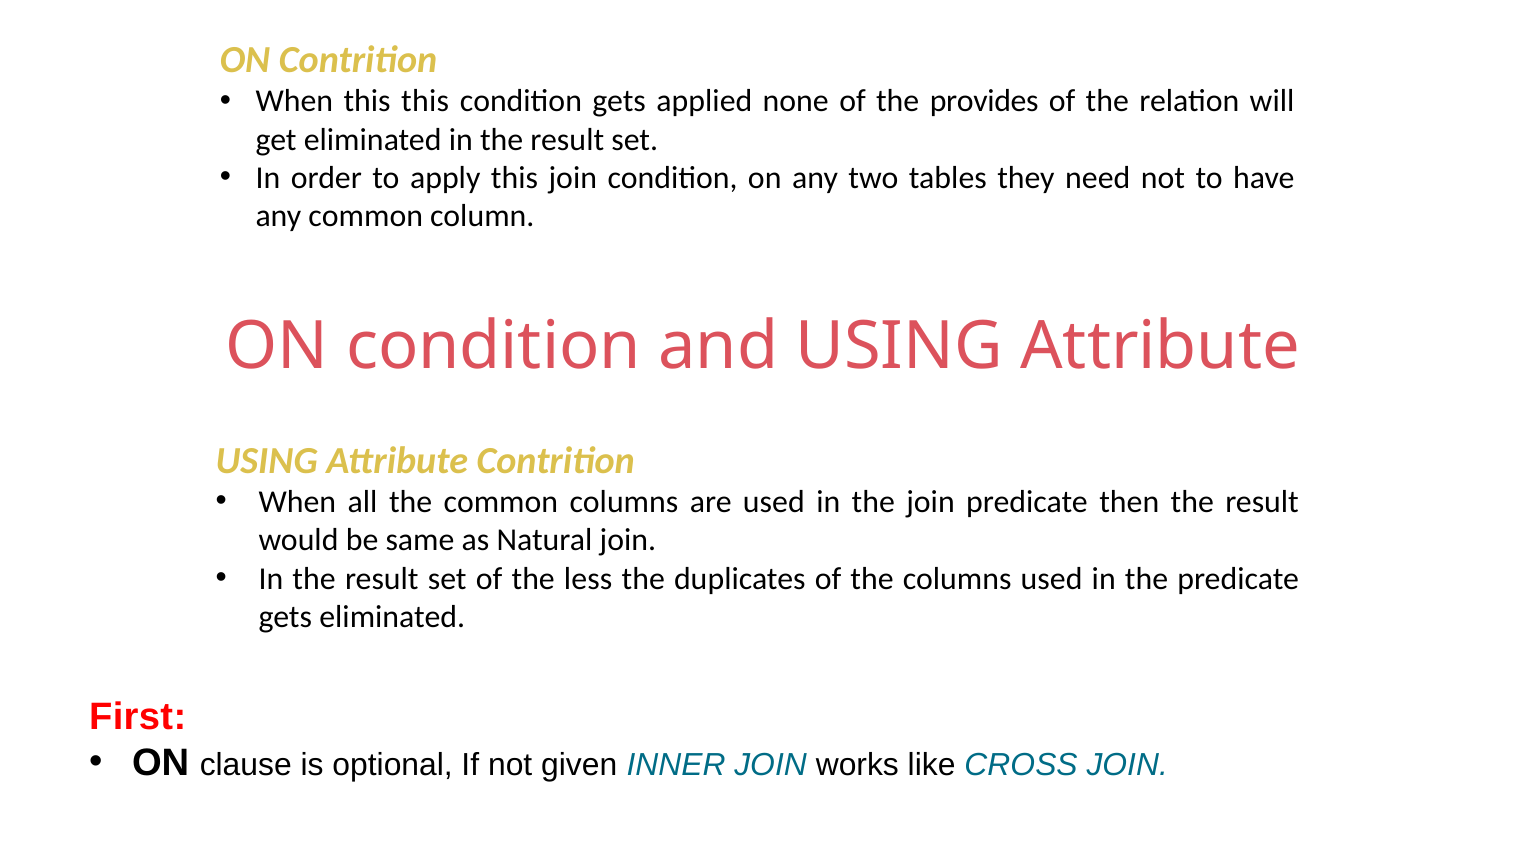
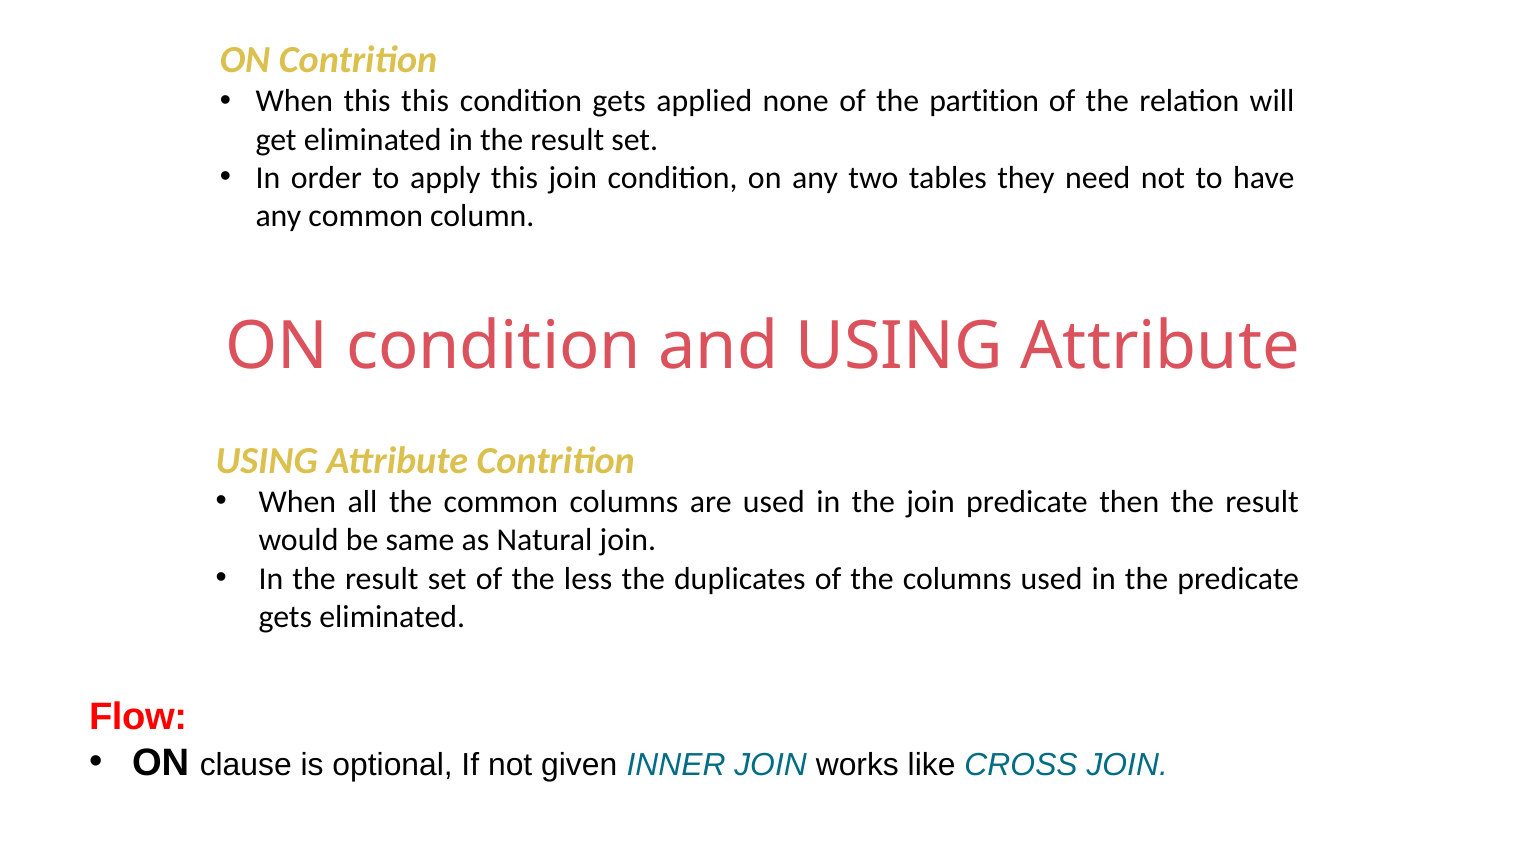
provides: provides -> partition (984, 101)
First: First -> Flow (138, 717)
